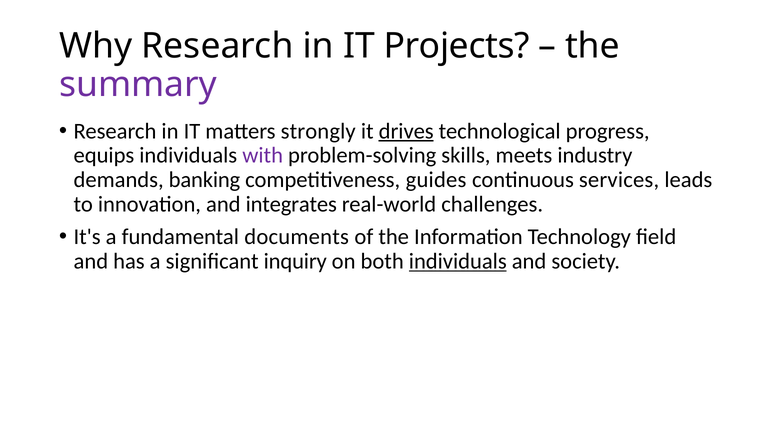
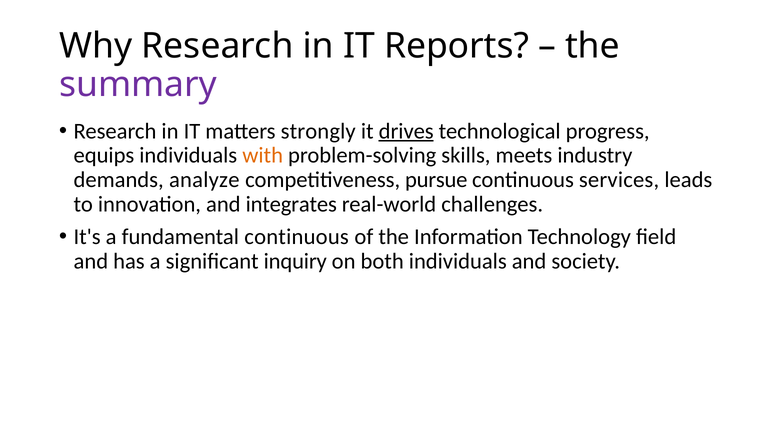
Projects: Projects -> Reports (457, 46)
with colour: purple -> orange (263, 155)
banking: banking -> analyze (204, 180)
guides: guides -> pursue (436, 180)
fundamental documents: documents -> continuous (297, 237)
individuals underline: present -> none (458, 261)
